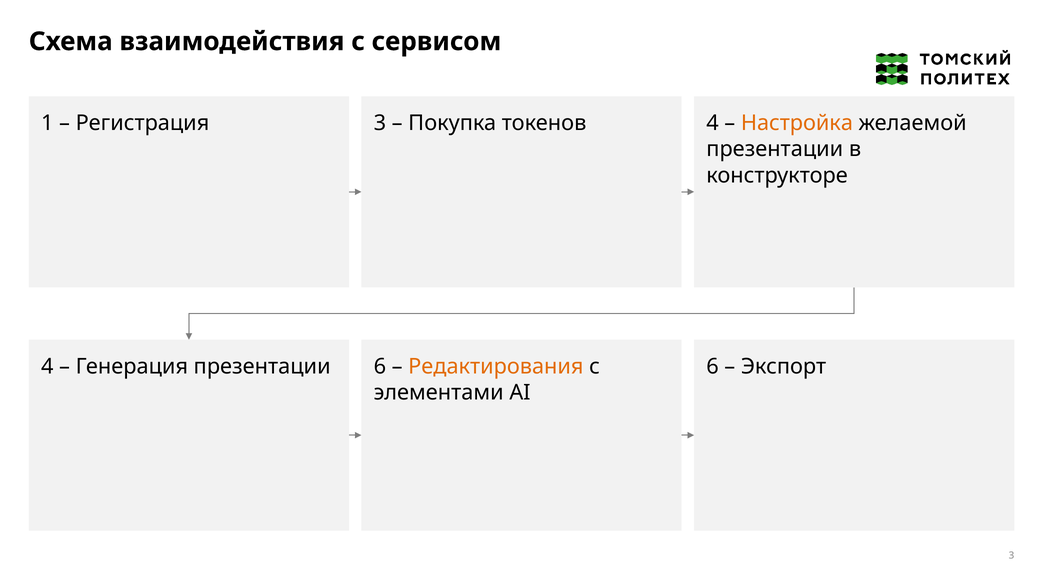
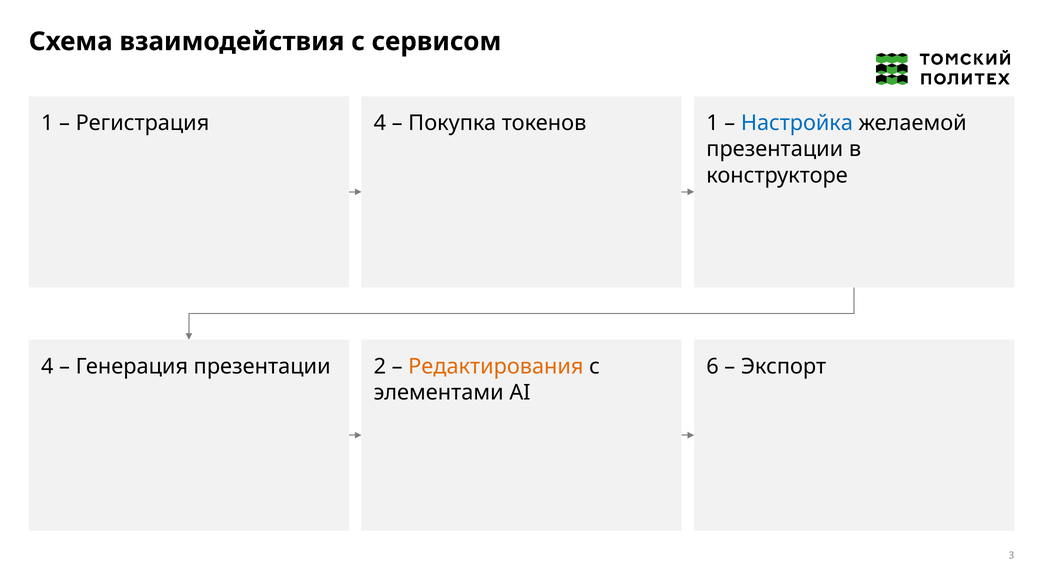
Регистрация 3: 3 -> 4 (380, 123)
токенов 4: 4 -> 1 (713, 123)
Настройка colour: orange -> blue (797, 123)
презентации 6: 6 -> 2 (380, 366)
